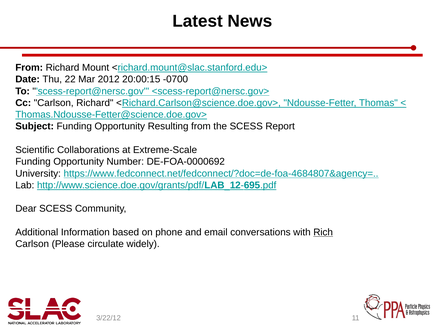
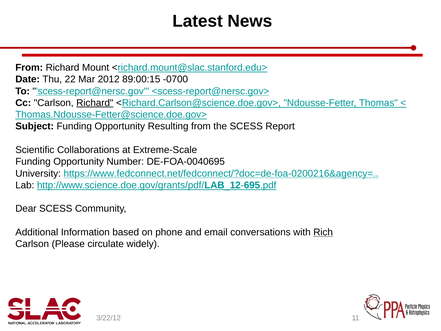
20:00:15: 20:00:15 -> 89:00:15 (141, 79)
Richard underline: none -> present (95, 103)
DE-FOA-0000692: DE-FOA-0000692 -> DE-FOA-0040695 (186, 162)
https://www.fedconnect.net/fedconnect/?doc=de-foa-4684807&agency=: https://www.fedconnect.net/fedconnect/?doc=de-foa-4684807&agency= -> https://www.fedconnect.net/fedconnect/?doc=de-foa-0200216&agency= (221, 173)
